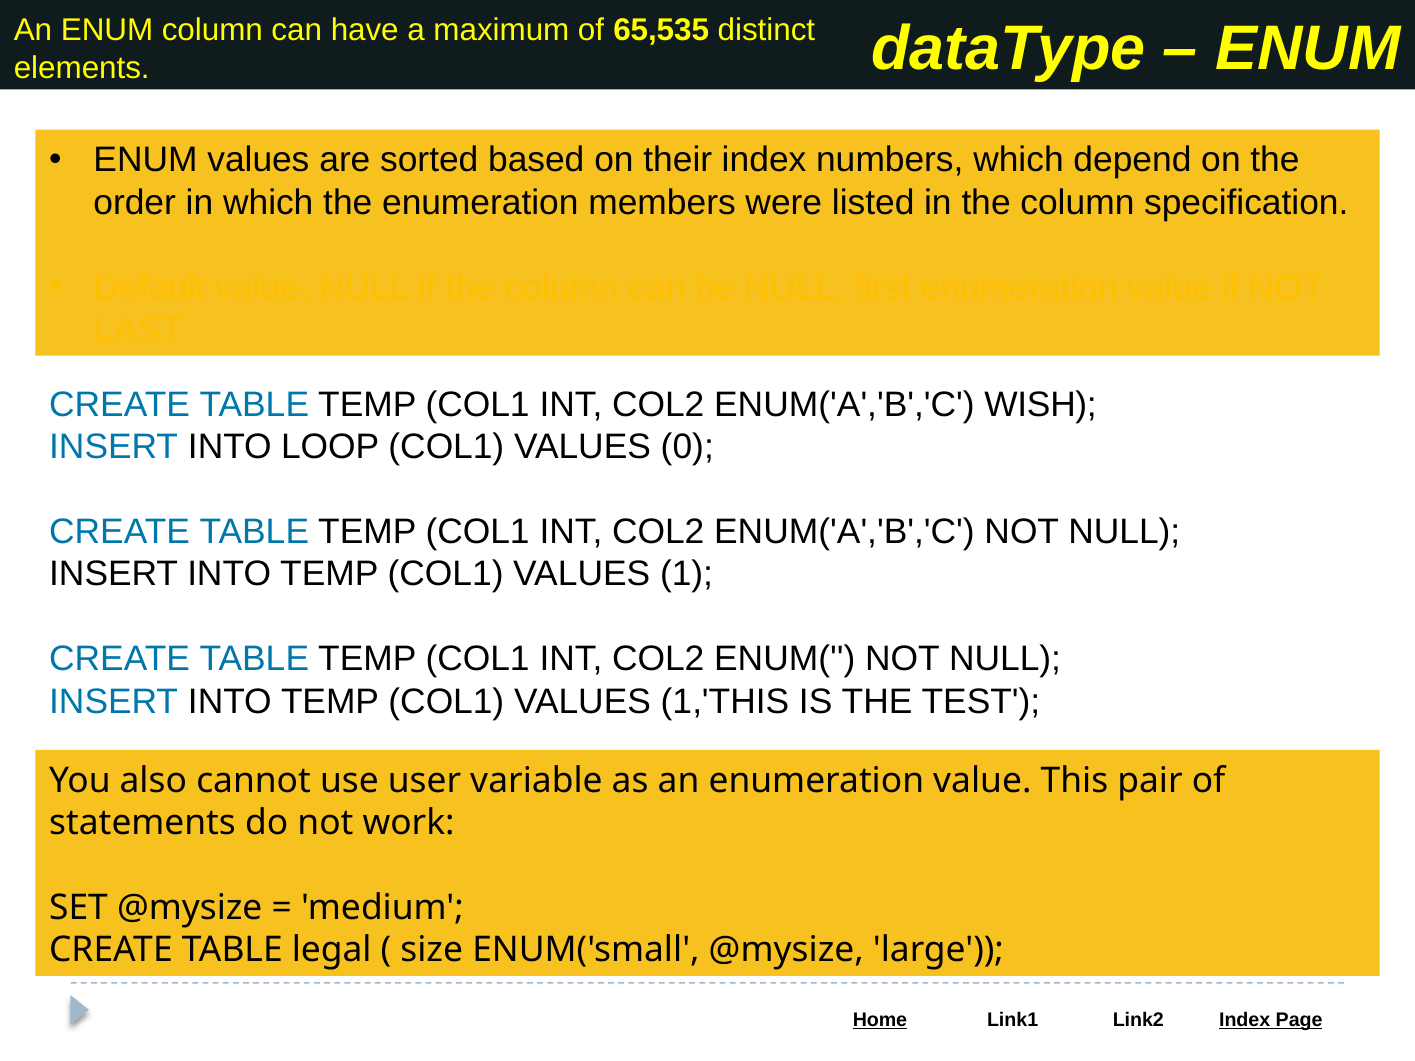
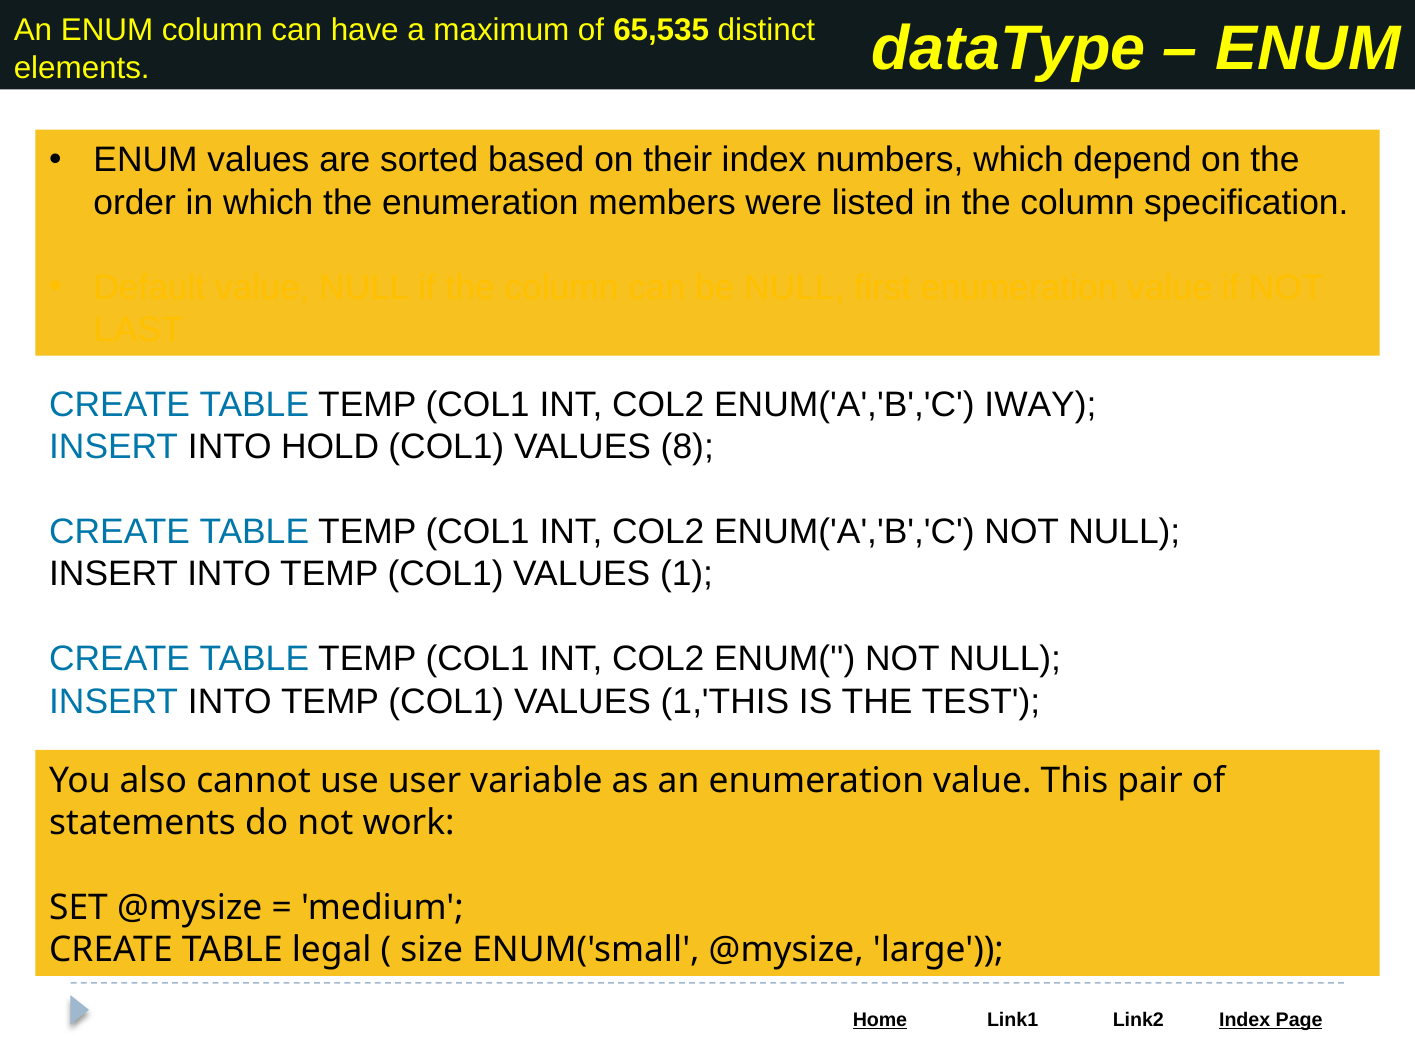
WISH: WISH -> IWAY (1040, 404)
LOOP: LOOP -> HOLD (330, 447)
0: 0 -> 8 (687, 447)
